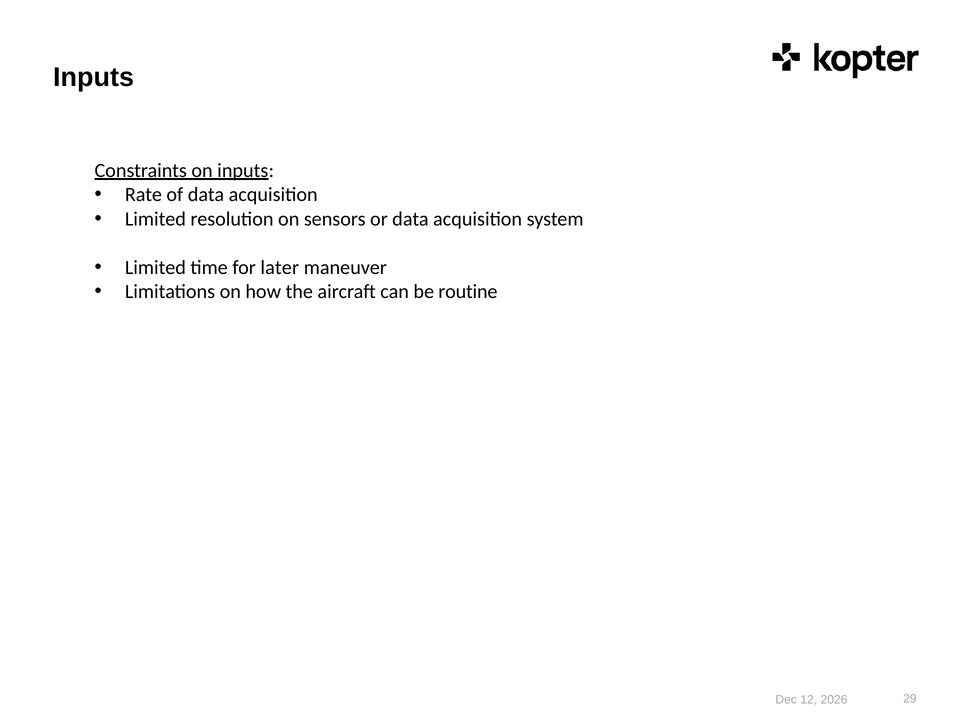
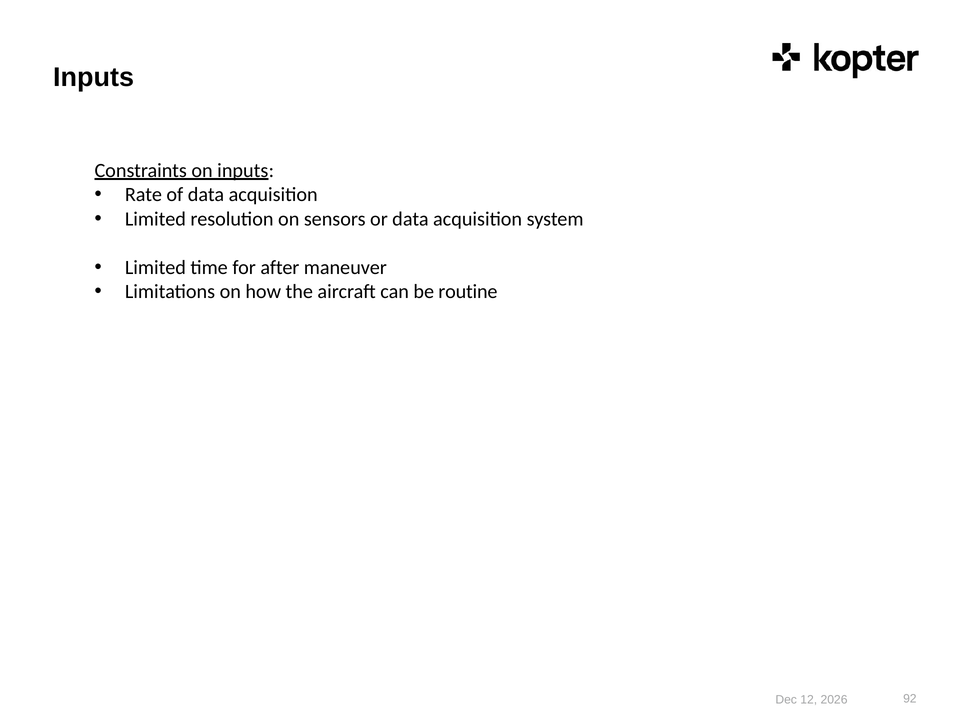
later: later -> after (280, 267)
29: 29 -> 92 (910, 698)
